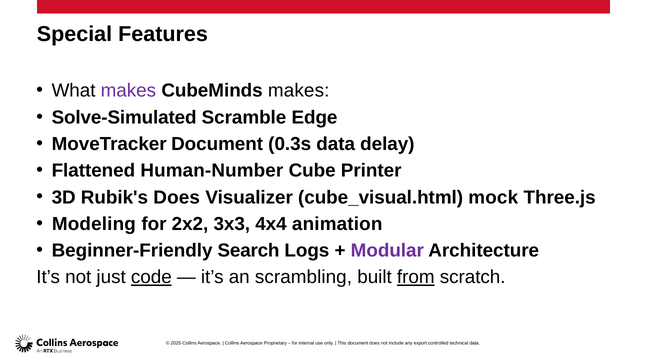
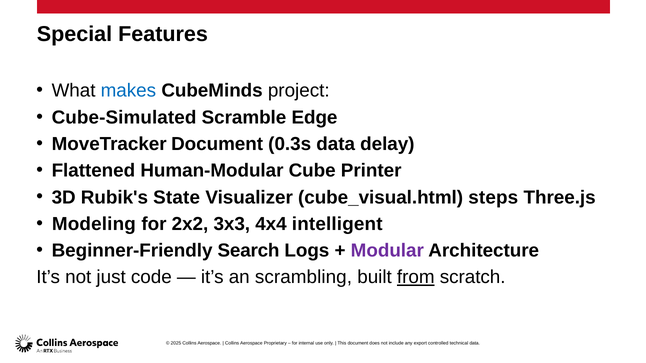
makes colour: purple -> blue (128, 91)
CubeMinds makes: makes -> project (299, 91)
Solve-Simulated: Solve-Simulated -> Cube-Simulated (124, 117)
Human-Number: Human-Number -> Human-Modular (212, 171)
Rubik's Does: Does -> State (177, 197)
mock: mock -> steps (493, 197)
animation: animation -> intelligent (337, 224)
code underline: present -> none (151, 277)
